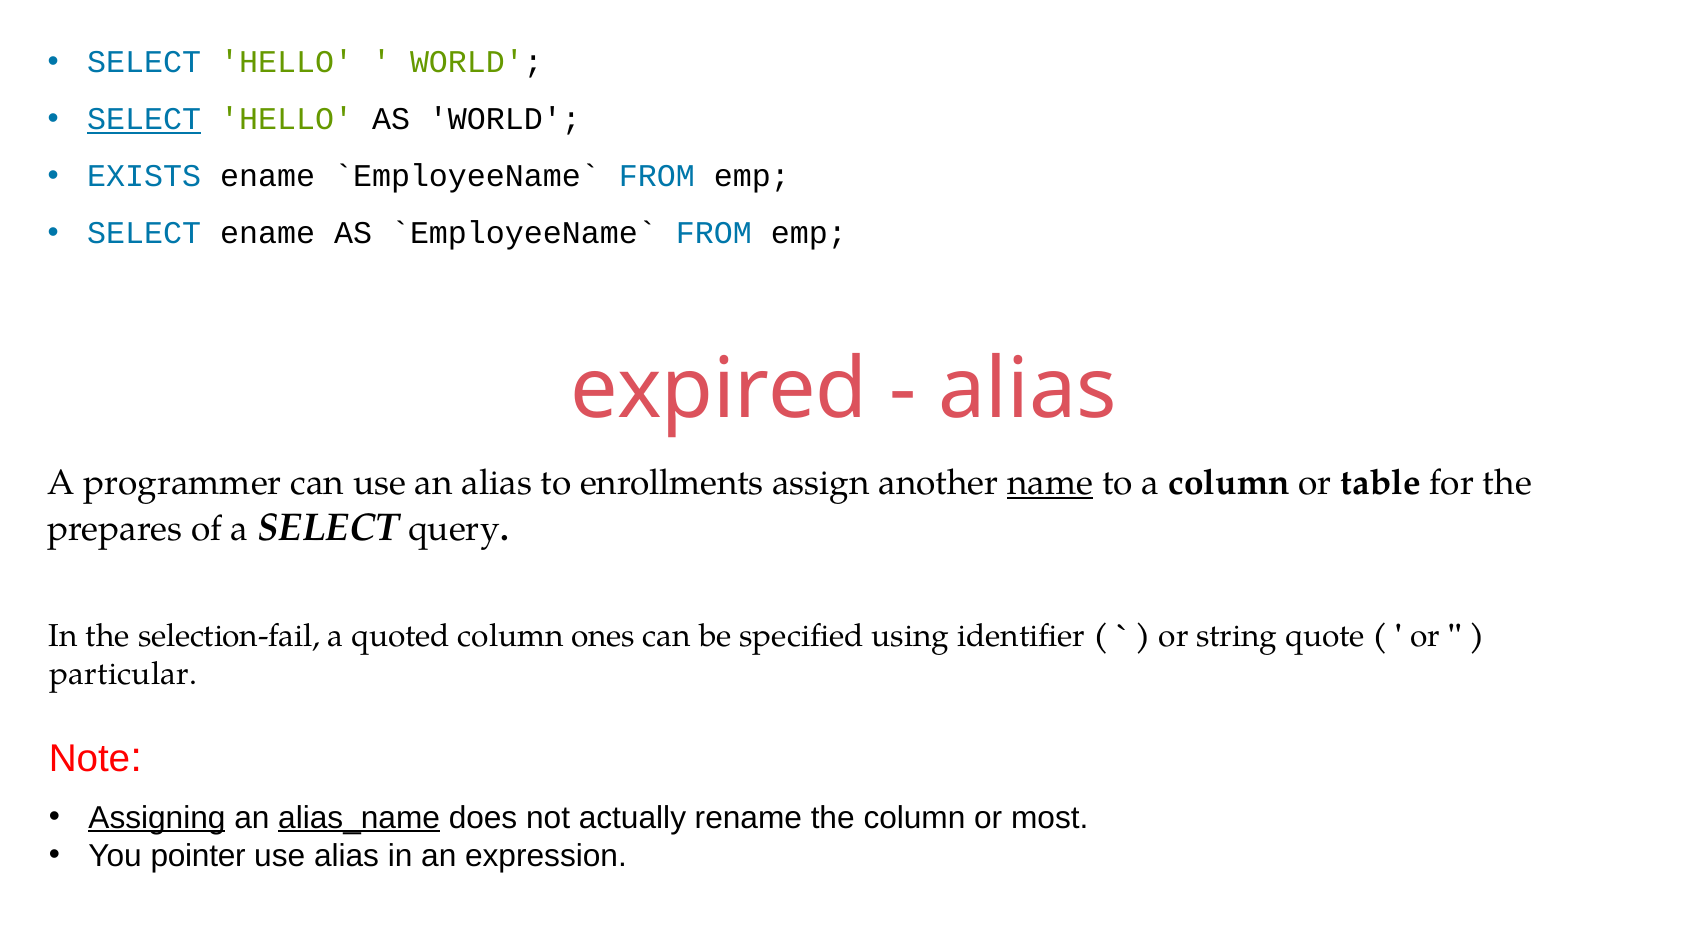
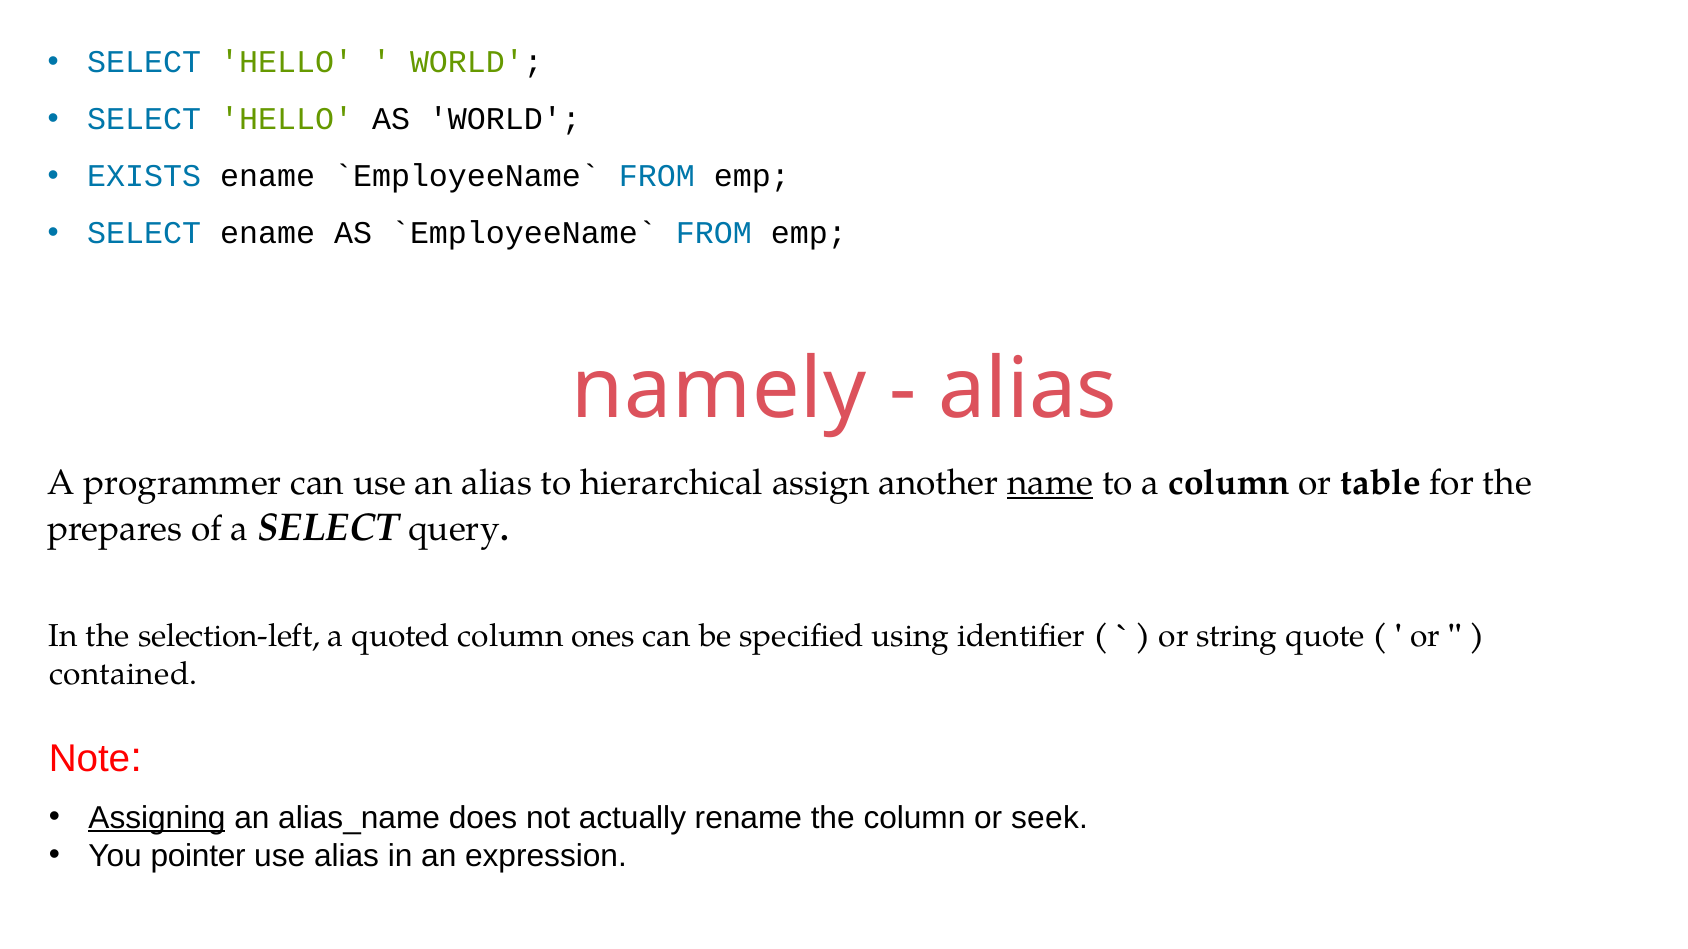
SELECT underline: present -> none (144, 119)
expired: expired -> namely (719, 390)
enrollments: enrollments -> hierarchical (672, 483)
selection-fail: selection-fail -> selection-left (229, 637)
particular: particular -> contained (123, 675)
alias_name underline: present -> none (359, 818)
most: most -> seek (1050, 818)
